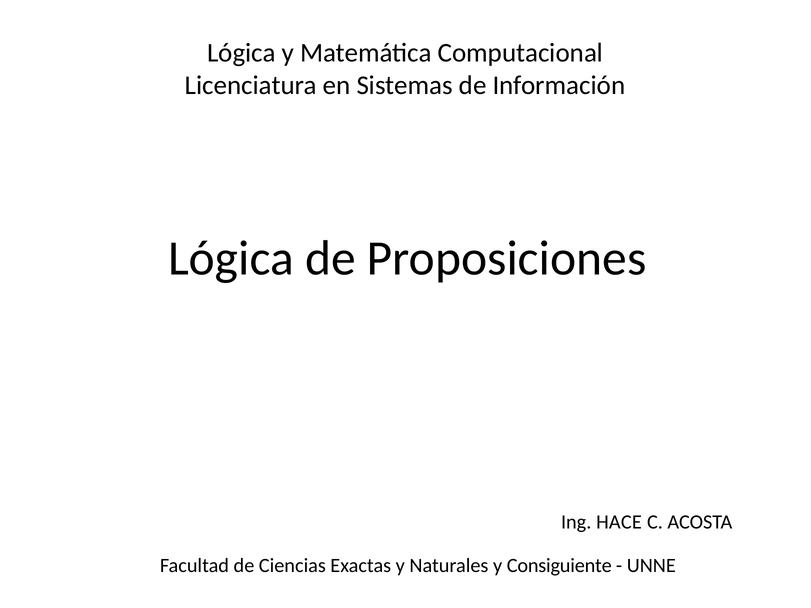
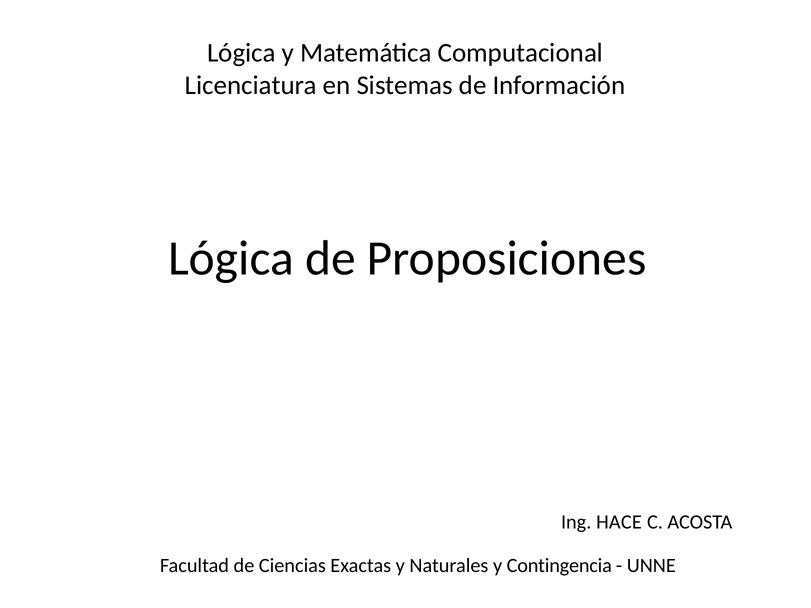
Consiguiente: Consiguiente -> Contingencia (559, 566)
